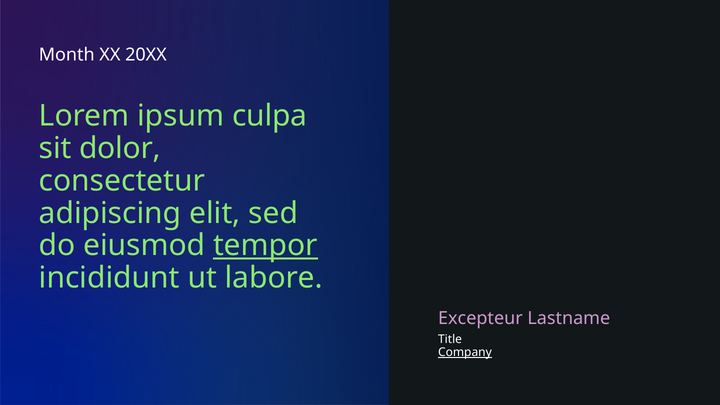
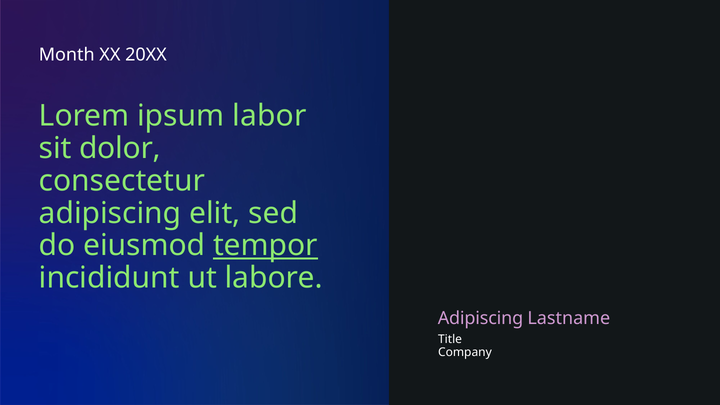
culpa: culpa -> labor (269, 116)
Excepteur: Excepteur -> Adipiscing (480, 318)
Company underline: present -> none (465, 352)
